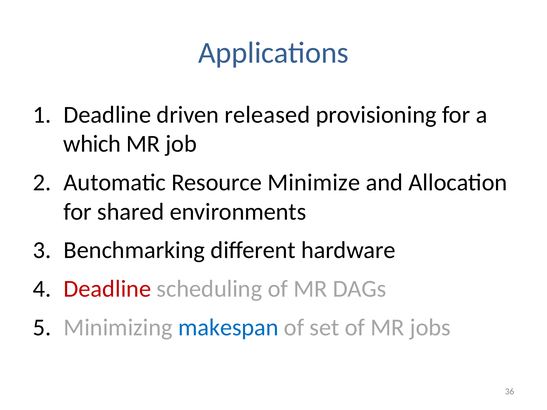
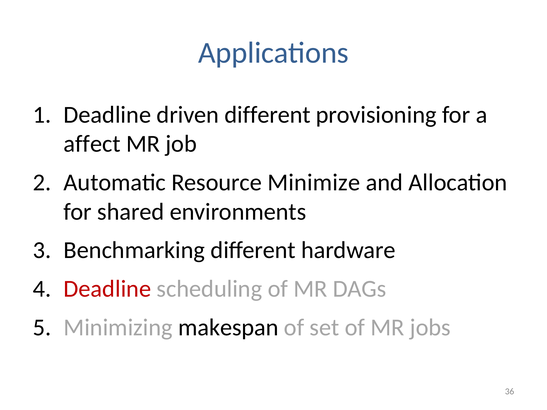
driven released: released -> different (268, 115)
which: which -> affect (92, 144)
makespan colour: blue -> black (228, 328)
